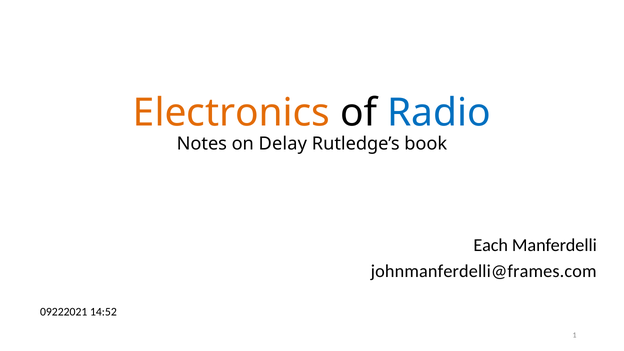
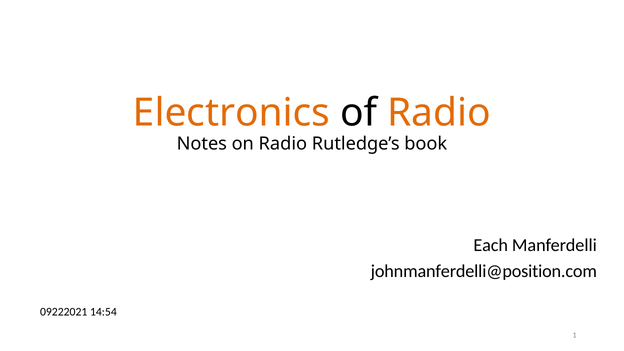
Radio colour: blue -> orange (439, 113)
on Delay: Delay -> Radio (283, 144)
johnmanferdelli@frames.com: johnmanferdelli@frames.com -> johnmanferdelli@position.com (484, 271)
14:52: 14:52 -> 14:54 (103, 312)
